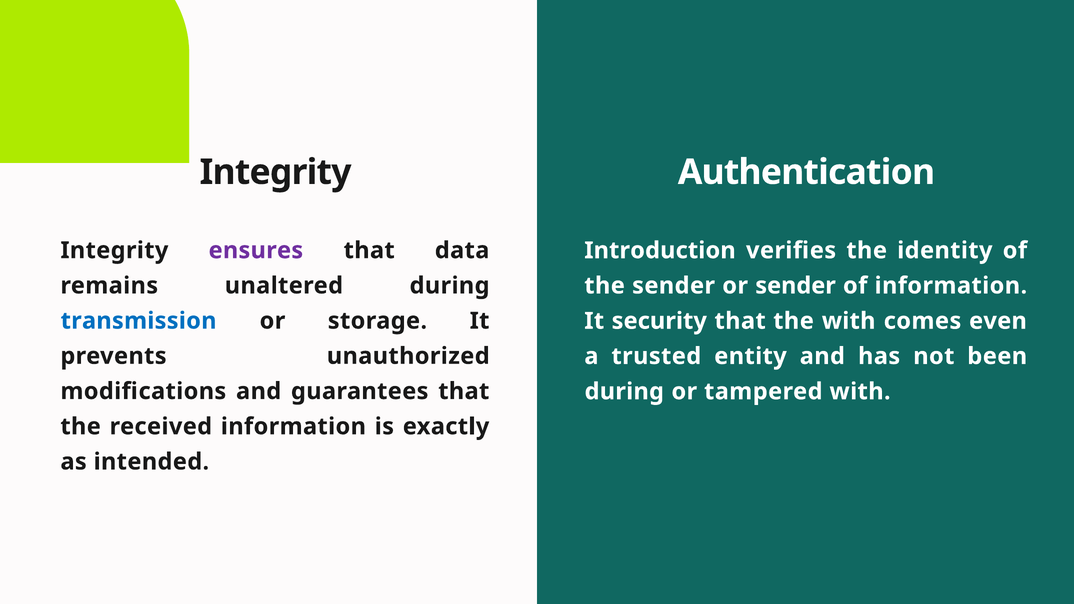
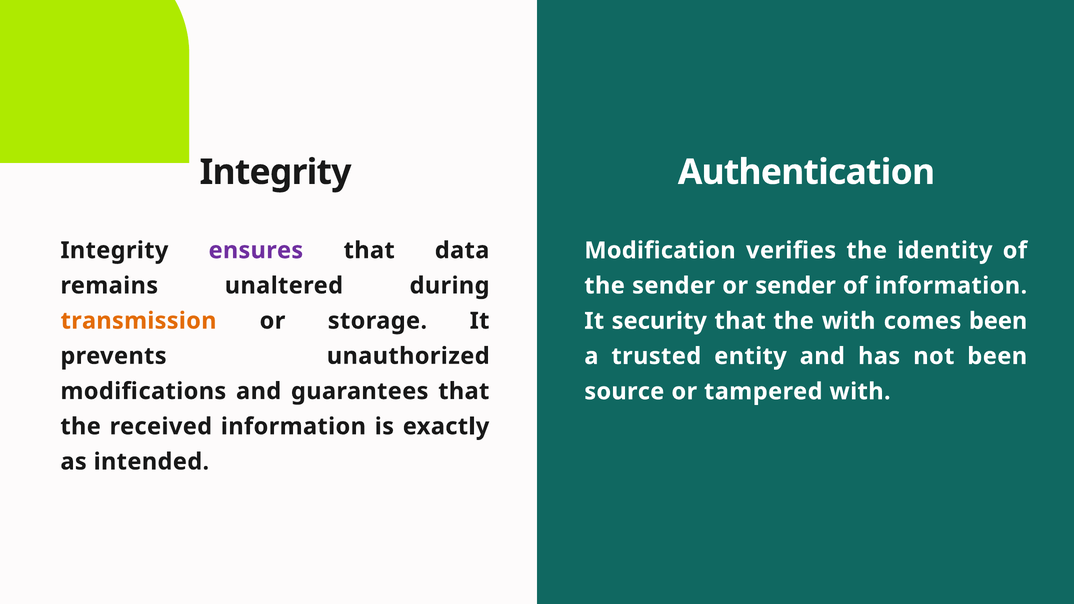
Introduction: Introduction -> Modification (660, 251)
transmission colour: blue -> orange (139, 321)
comes even: even -> been (998, 321)
during: during -> source (624, 392)
